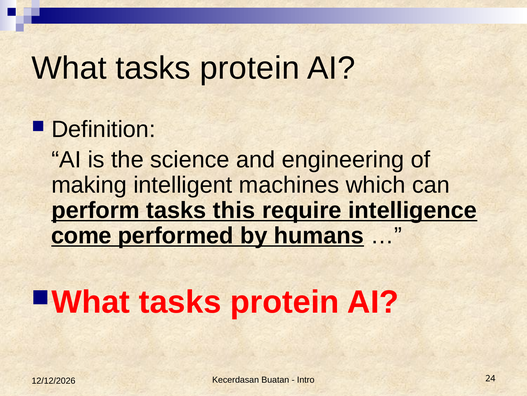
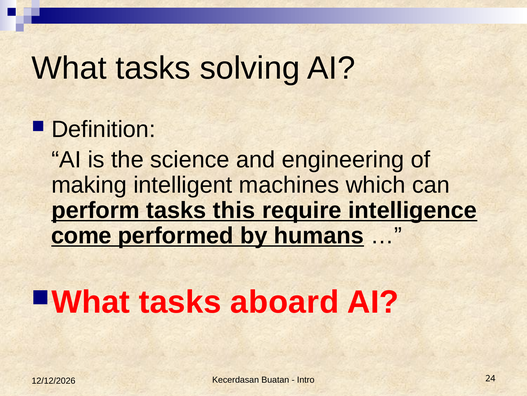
protein: protein -> solving (250, 68)
protein: protein -> aboard (285, 302)
